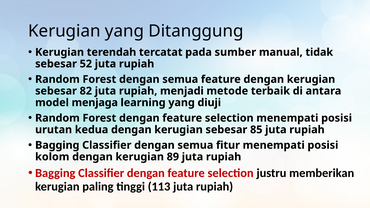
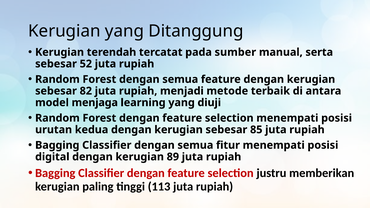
tidak: tidak -> serta (319, 52)
kolom: kolom -> digital (52, 157)
